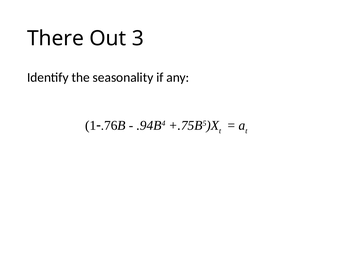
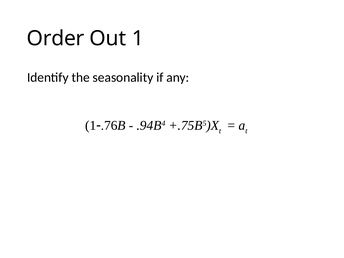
There: There -> Order (56, 39)
Out 3: 3 -> 1 (138, 39)
